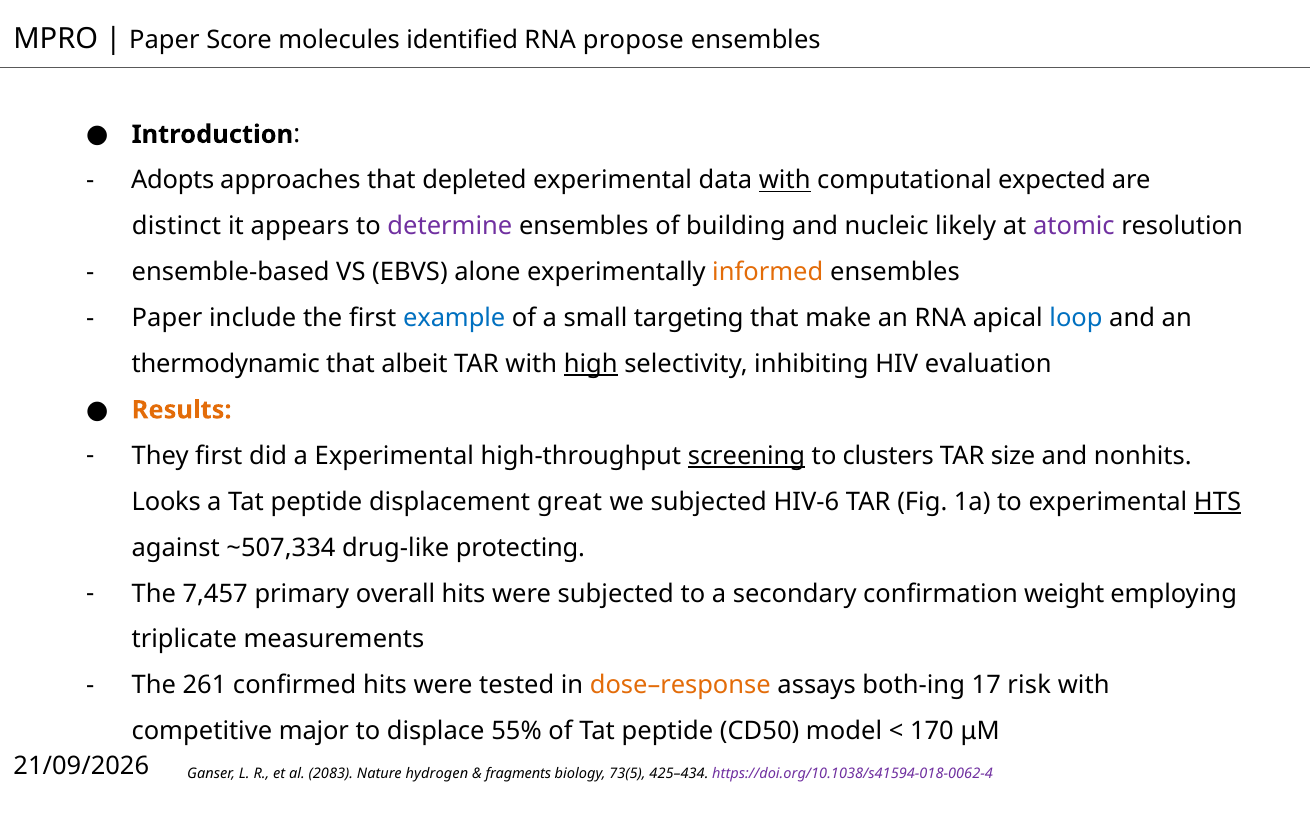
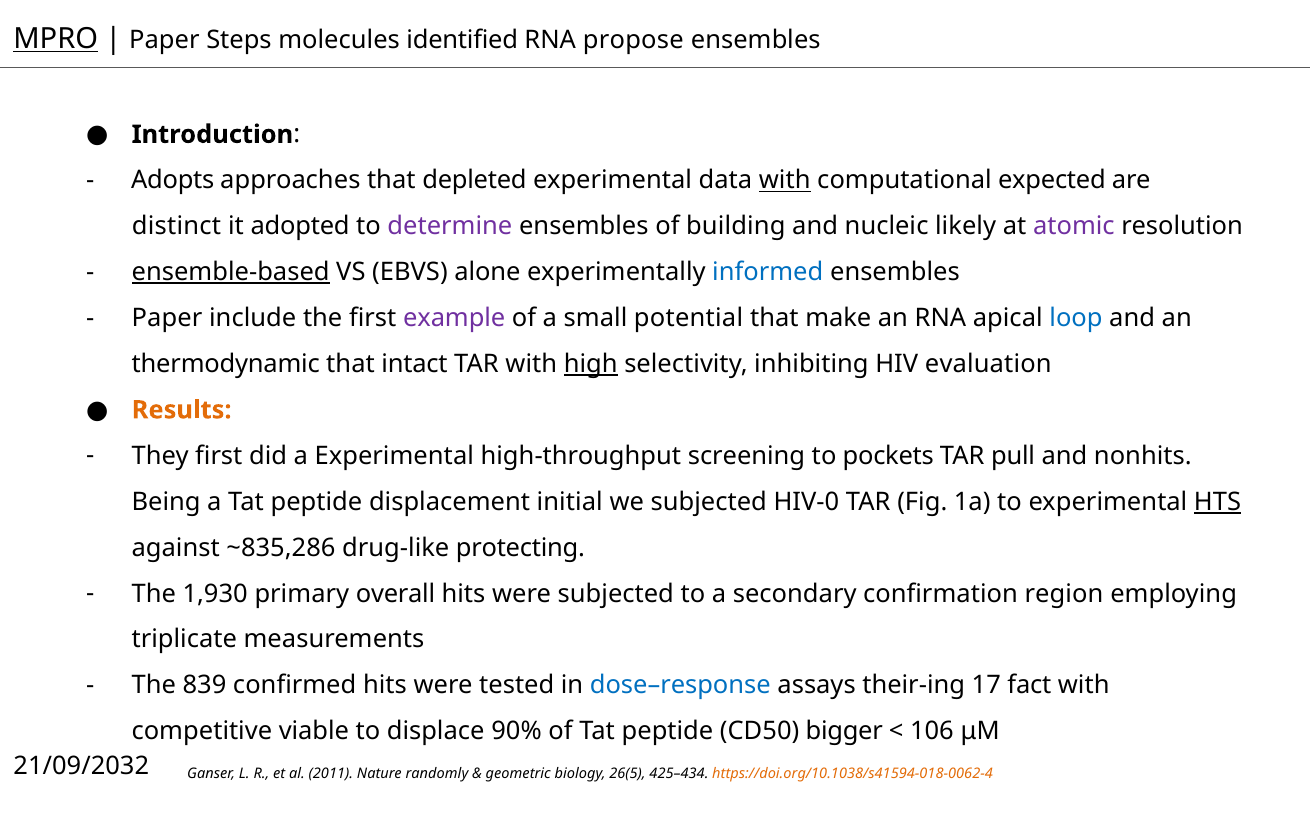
MPRO underline: none -> present (56, 39)
Score: Score -> Steps (239, 40)
appears: appears -> adopted (300, 226)
ensemble-based underline: none -> present (231, 272)
informed colour: orange -> blue (768, 272)
example colour: blue -> purple (454, 318)
targeting: targeting -> potential (689, 318)
albeit: albeit -> intact (415, 364)
screening underline: present -> none (746, 456)
clusters: clusters -> pockets (888, 456)
size: size -> pull (1013, 456)
Looks: Looks -> Being (166, 501)
great: great -> initial (570, 501)
HIV-6: HIV-6 -> HIV-0 (806, 501)
~507,334: ~507,334 -> ~835,286 (281, 547)
7,457: 7,457 -> 1,930 (215, 593)
weight: weight -> region (1064, 593)
261: 261 -> 839 (204, 685)
dose–response colour: orange -> blue (680, 685)
both-ing: both-ing -> their-ing (914, 685)
risk: risk -> fact (1029, 685)
major: major -> viable (314, 731)
55%: 55% -> 90% (517, 731)
model: model -> bigger (844, 731)
170: 170 -> 106 (932, 731)
21/09/2026: 21/09/2026 -> 21/09/2032 (81, 765)
2083: 2083 -> 2011 (331, 773)
hydrogen: hydrogen -> randomly (437, 773)
fragments: fragments -> geometric (518, 773)
73(5: 73(5 -> 26(5 (627, 773)
https://doi.org/10.1038/s41594-018-0062-4 colour: purple -> orange (853, 773)
